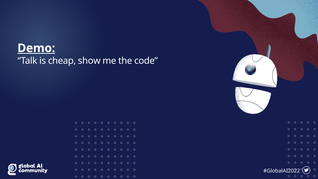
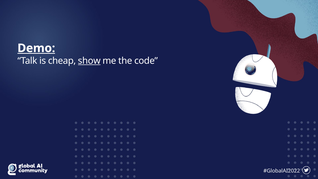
show underline: none -> present (89, 61)
